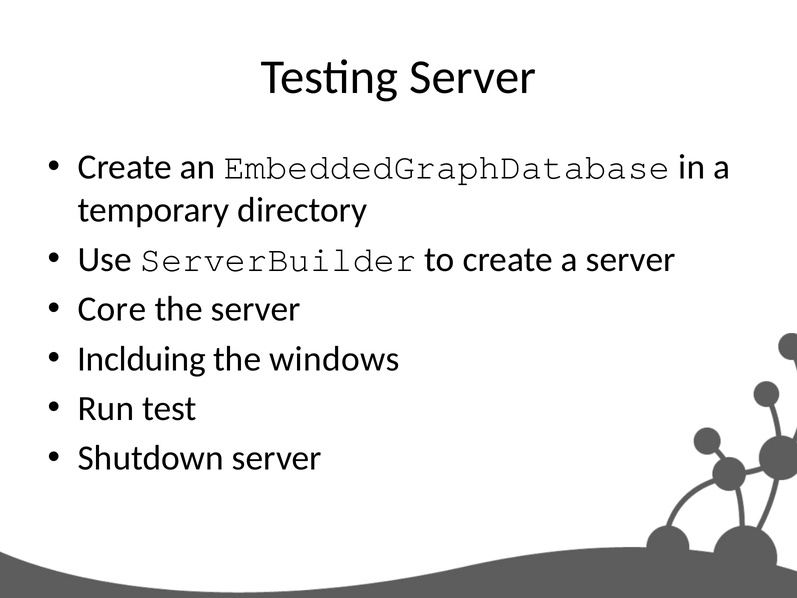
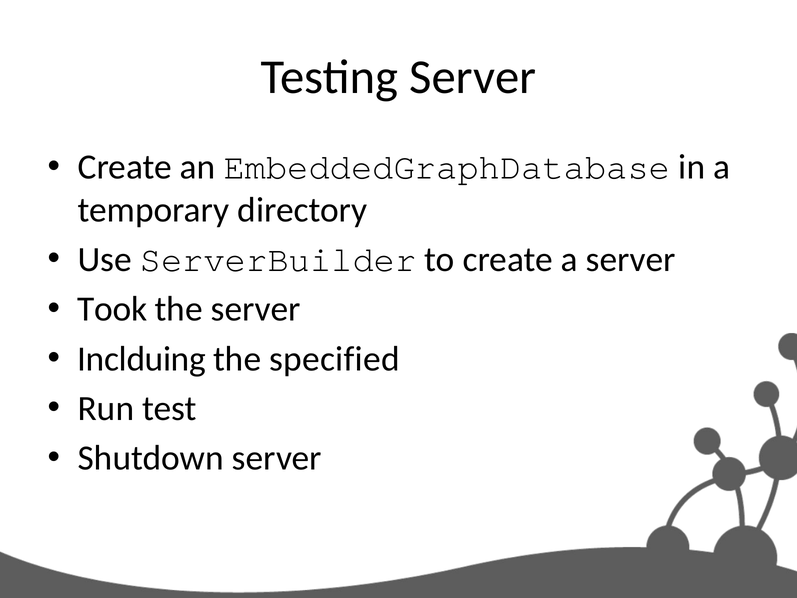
Core: Core -> Took (112, 309)
windows: windows -> specified (334, 359)
